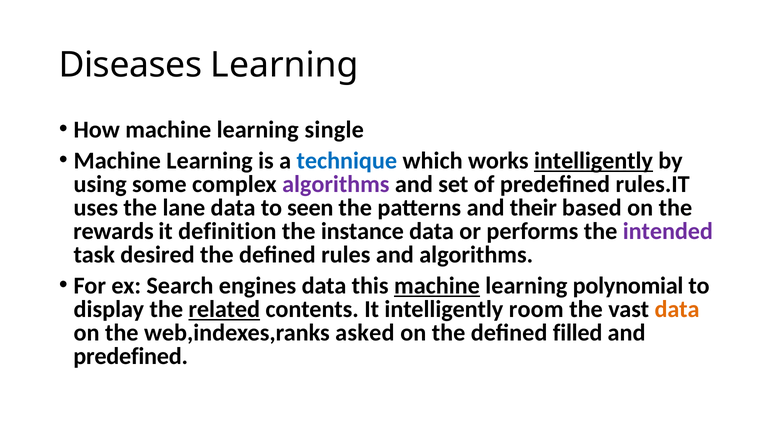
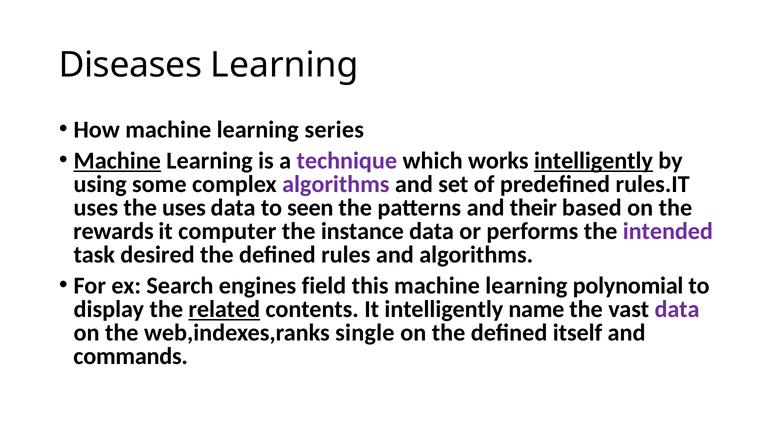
single: single -> series (334, 130)
Machine underline: none -> present (117, 161)
technique colour: blue -> purple (347, 161)
the lane: lane -> uses (184, 208)
definition: definition -> computer (227, 231)
engines data: data -> field (324, 286)
machine underline: present -> none (437, 286)
room: room -> name (536, 309)
data colour: orange -> purple (677, 309)
asked: asked -> single (365, 333)
filled: filled -> itself (578, 333)
predefined: predefined -> commands (131, 356)
